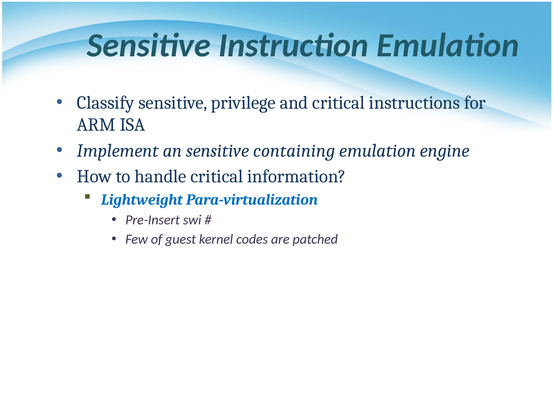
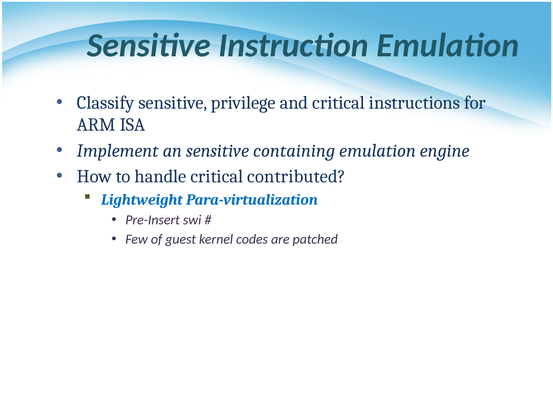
information: information -> contributed (297, 176)
